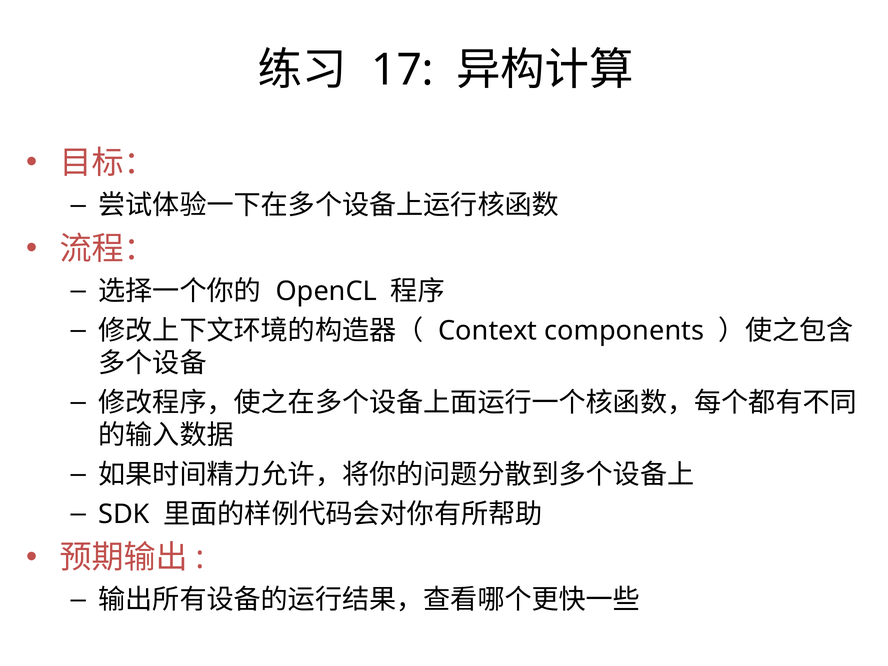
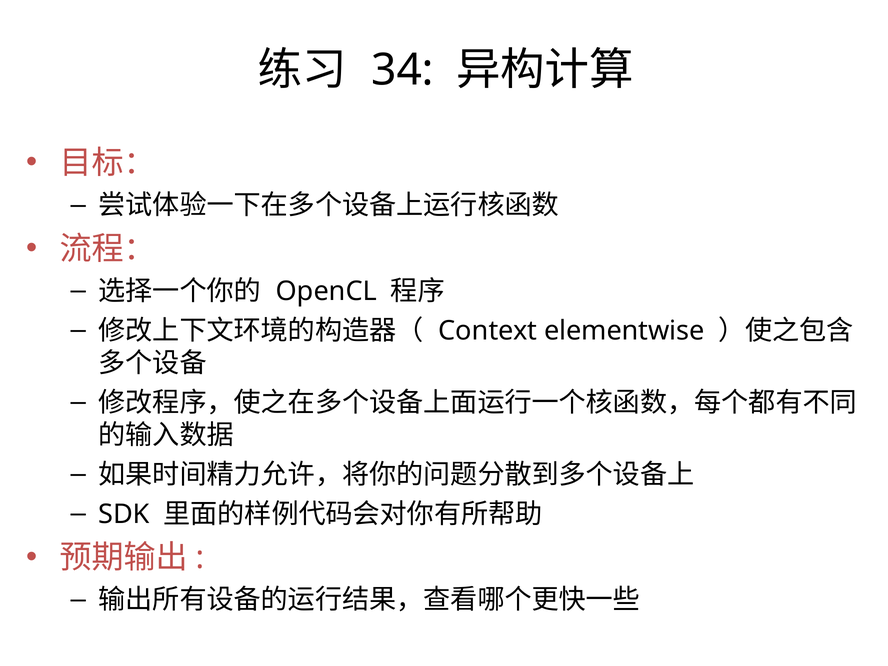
17: 17 -> 34 (403, 70)
components: components -> elementwise (624, 331)
